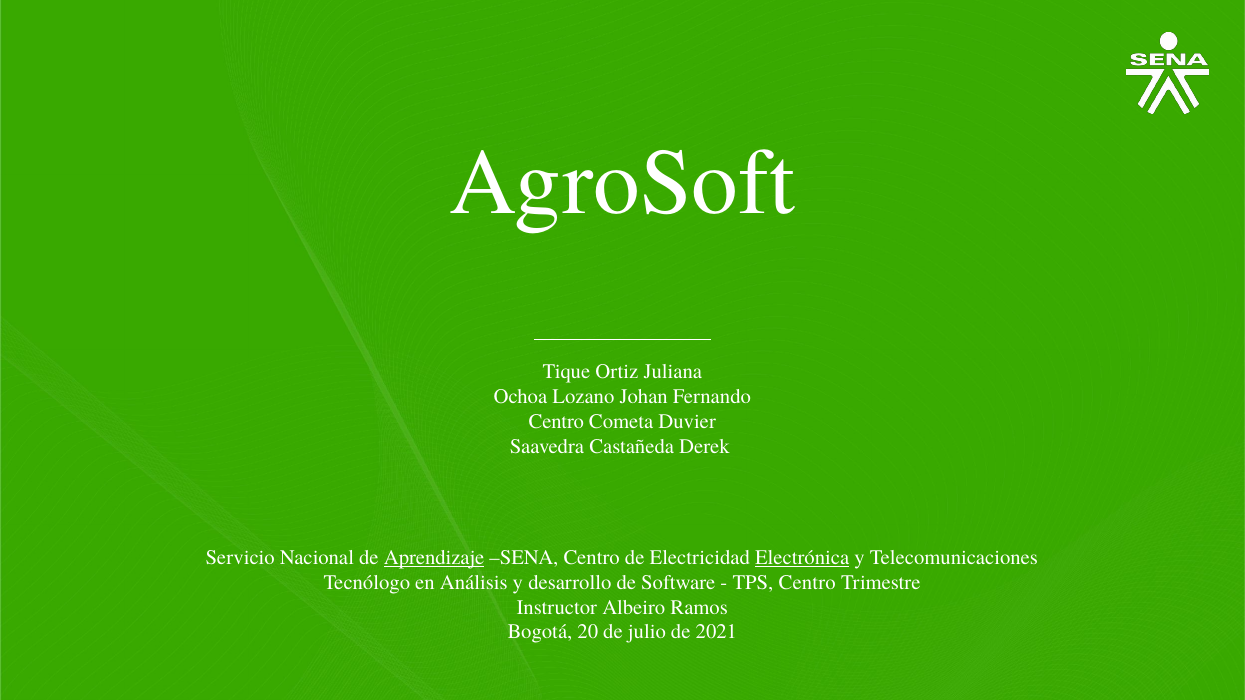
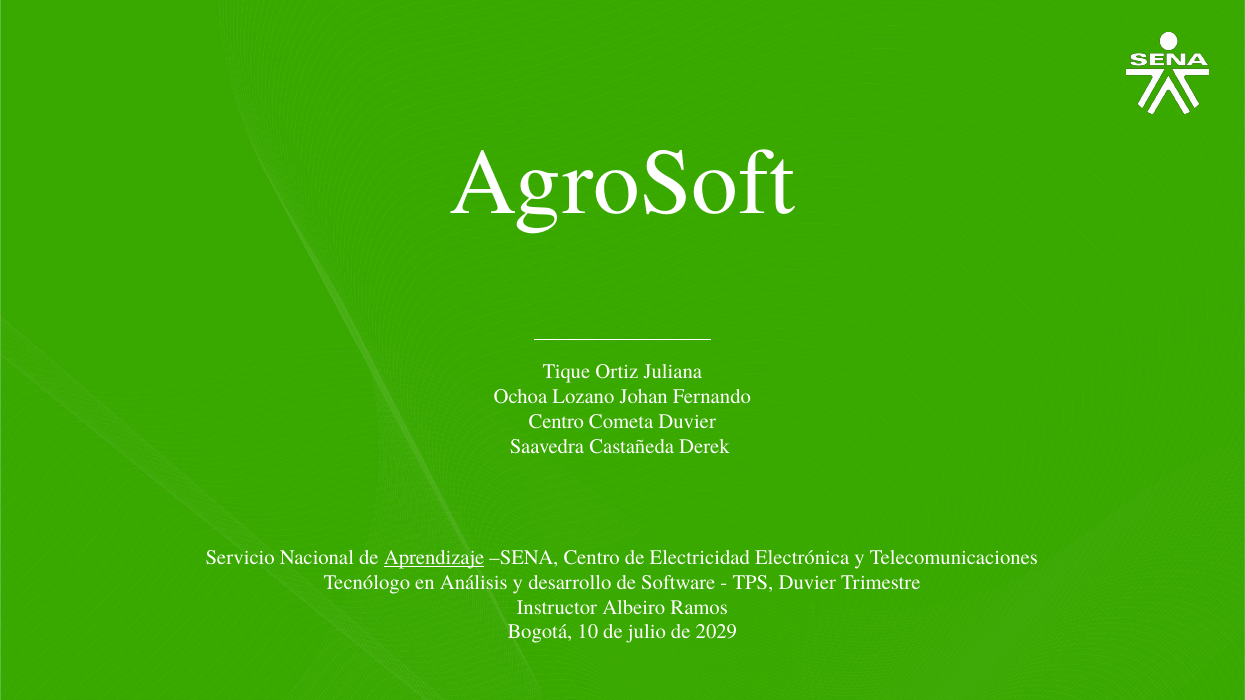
Electrónica underline: present -> none (802, 558)
TPS Centro: Centro -> Duvier (807, 583)
20: 20 -> 10 (588, 632)
2021: 2021 -> 2029 (716, 632)
